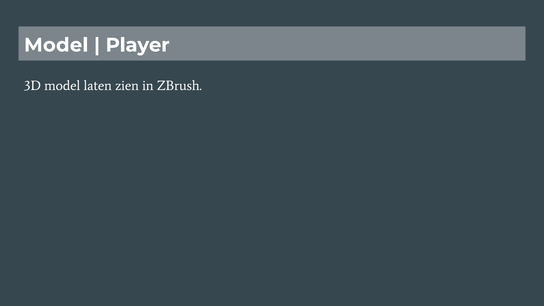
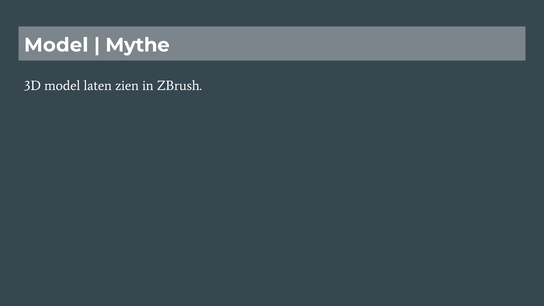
Player: Player -> Mythe (138, 45)
